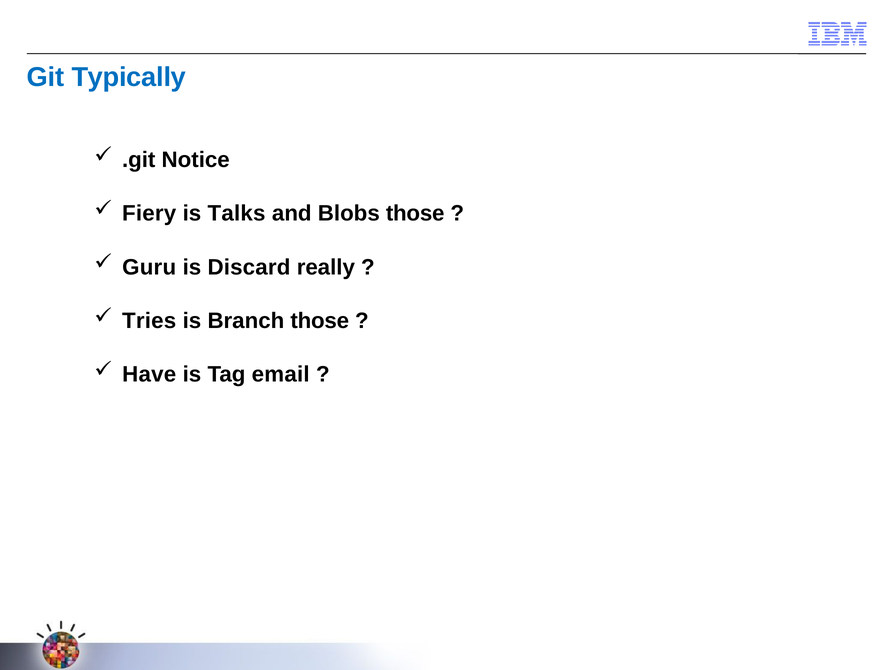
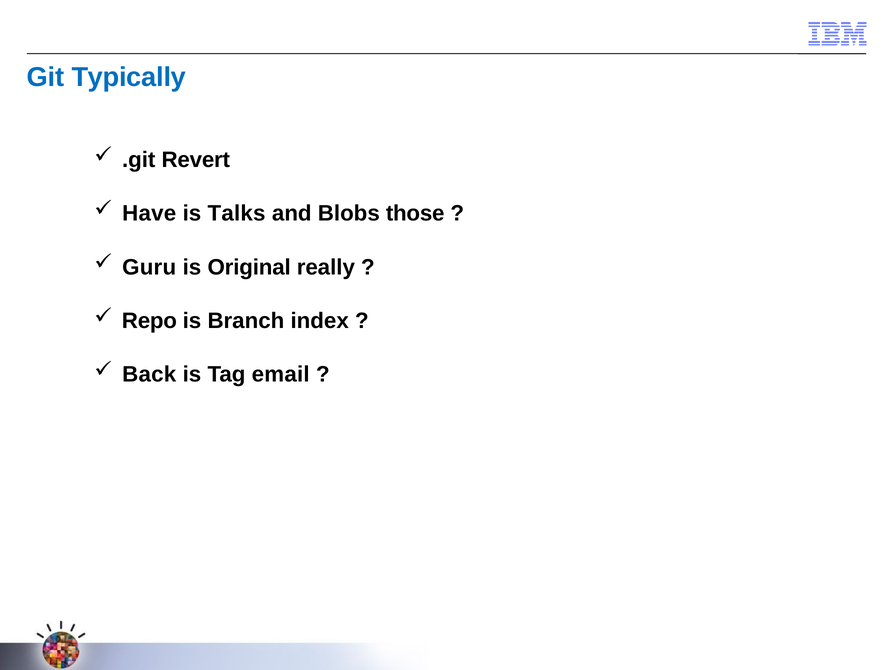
Notice: Notice -> Revert (196, 160)
Fiery: Fiery -> Have (149, 214)
Discard: Discard -> Original (249, 267)
Tries: Tries -> Repo (149, 321)
Branch those: those -> index (320, 321)
Have: Have -> Back (149, 374)
